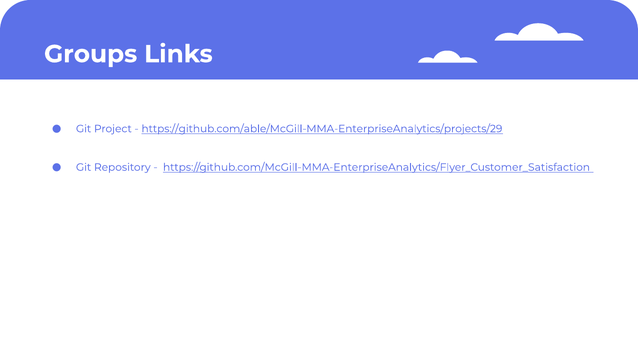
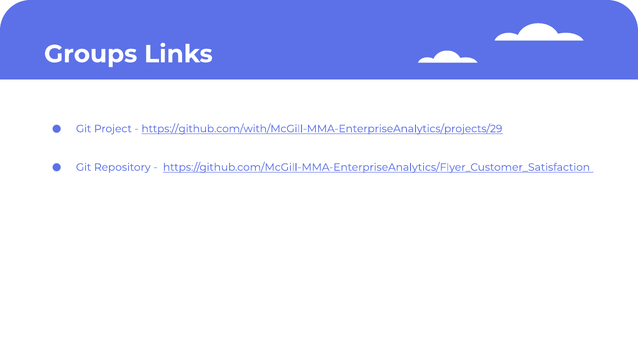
https://github.com/able/McGill-MMA-EnterpriseAnalytics/projects/29: https://github.com/able/McGill-MMA-EnterpriseAnalytics/projects/29 -> https://github.com/with/McGill-MMA-EnterpriseAnalytics/projects/29 (322, 129)
